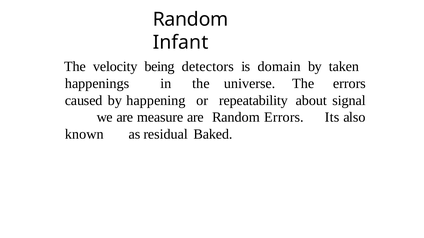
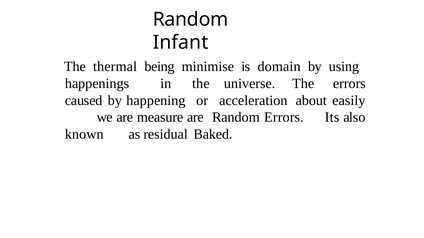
velocity: velocity -> thermal (115, 67)
detectors: detectors -> minimise (208, 67)
taken: taken -> using (344, 67)
repeatability: repeatability -> acceleration (253, 101)
signal: signal -> easily (349, 101)
